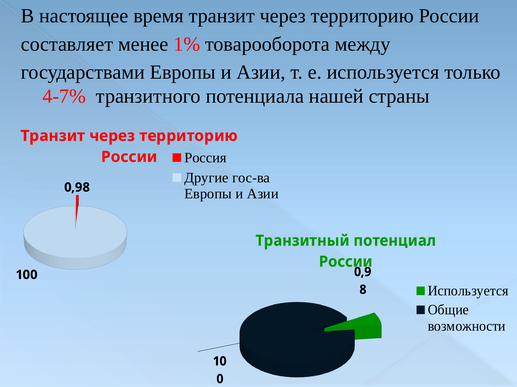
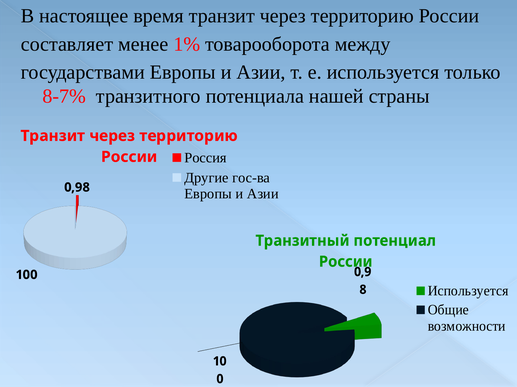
4-7%: 4-7% -> 8-7% (64, 96)
